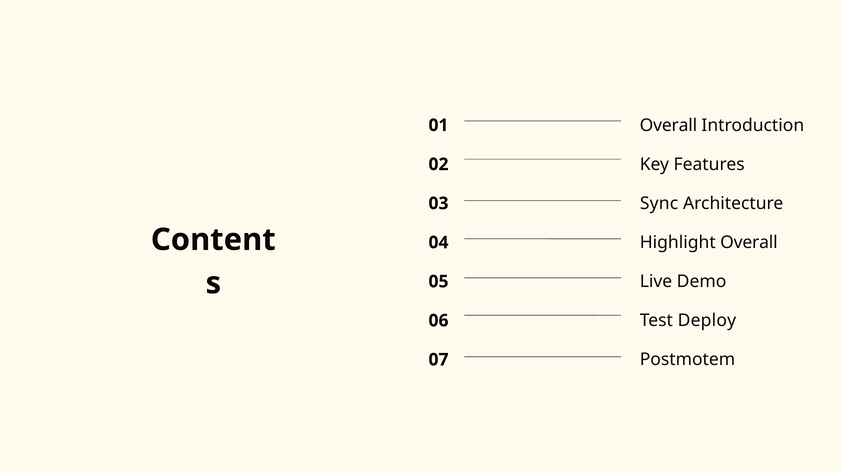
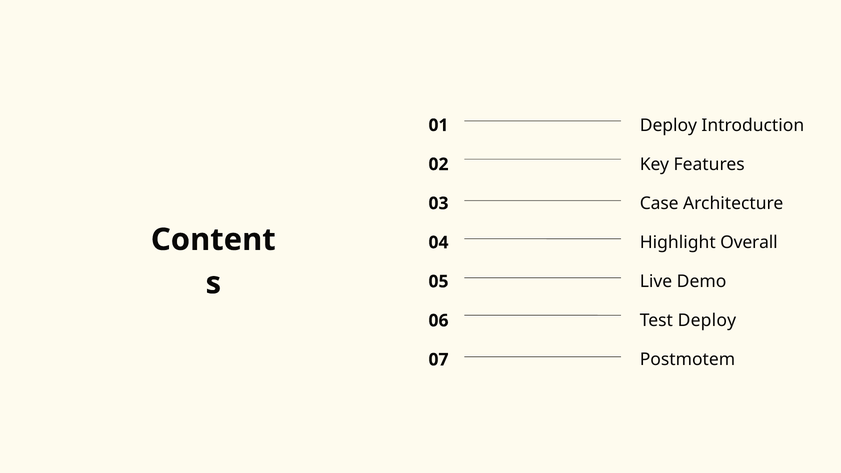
Overall: Overall -> Deploy (668, 125)
Sync: Sync -> Case (659, 203)
